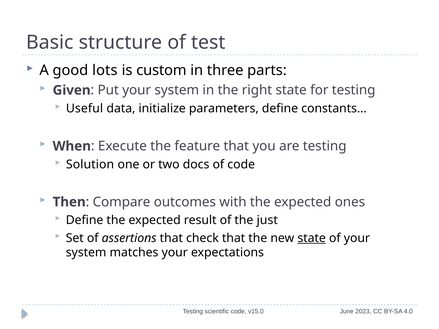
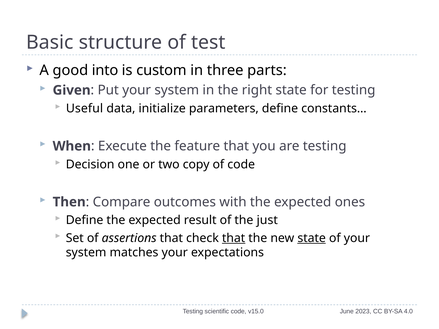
lots: lots -> into (105, 71)
Solution: Solution -> Decision (90, 165)
docs: docs -> copy (196, 165)
that underline: none -> present (234, 238)
